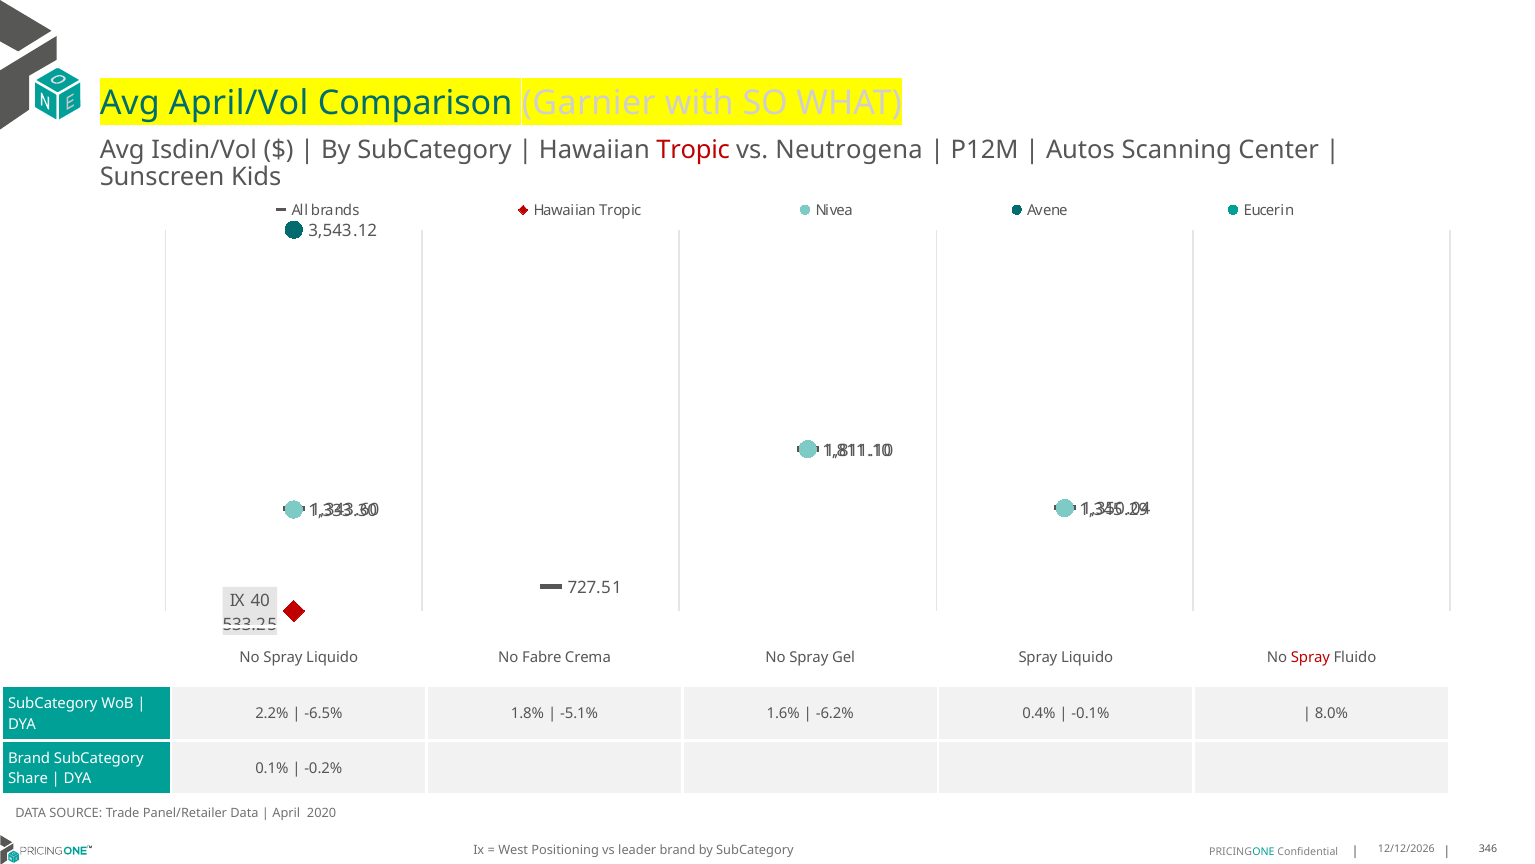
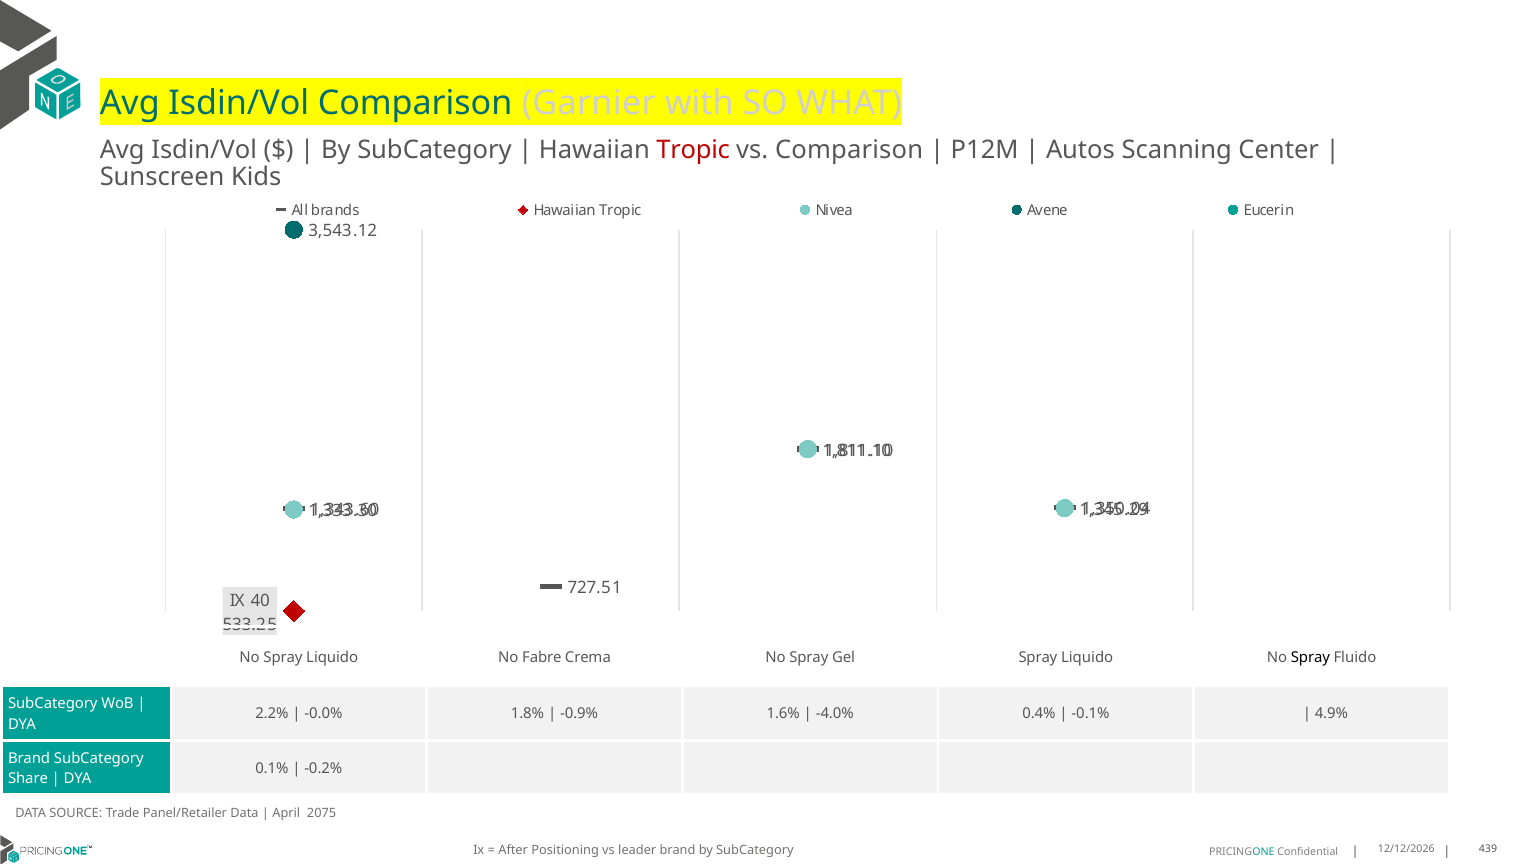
April/Vol: April/Vol -> Isdin/Vol (239, 103)
vs Neutrogena: Neutrogena -> Comparison (849, 150)
Spray colour: red -> black (1310, 657)
-6.5%: -6.5% -> -0.0% (323, 714)
-5.1%: -5.1% -> -0.9% (579, 714)
-6.2%: -6.2% -> -4.0% (835, 714)
8.0%: 8.0% -> 4.9% (1331, 714)
2020: 2020 -> 2075 (322, 813)
West: West -> After (513, 850)
346: 346 -> 439 (1488, 849)
